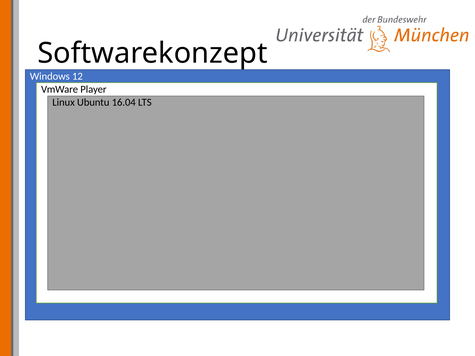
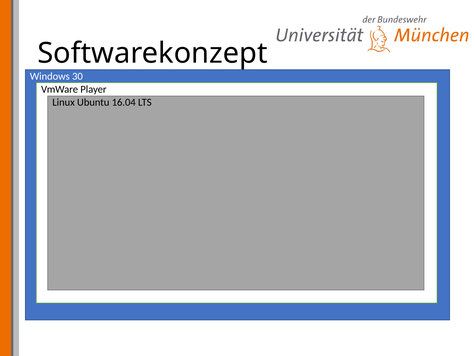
12: 12 -> 30 (77, 76)
